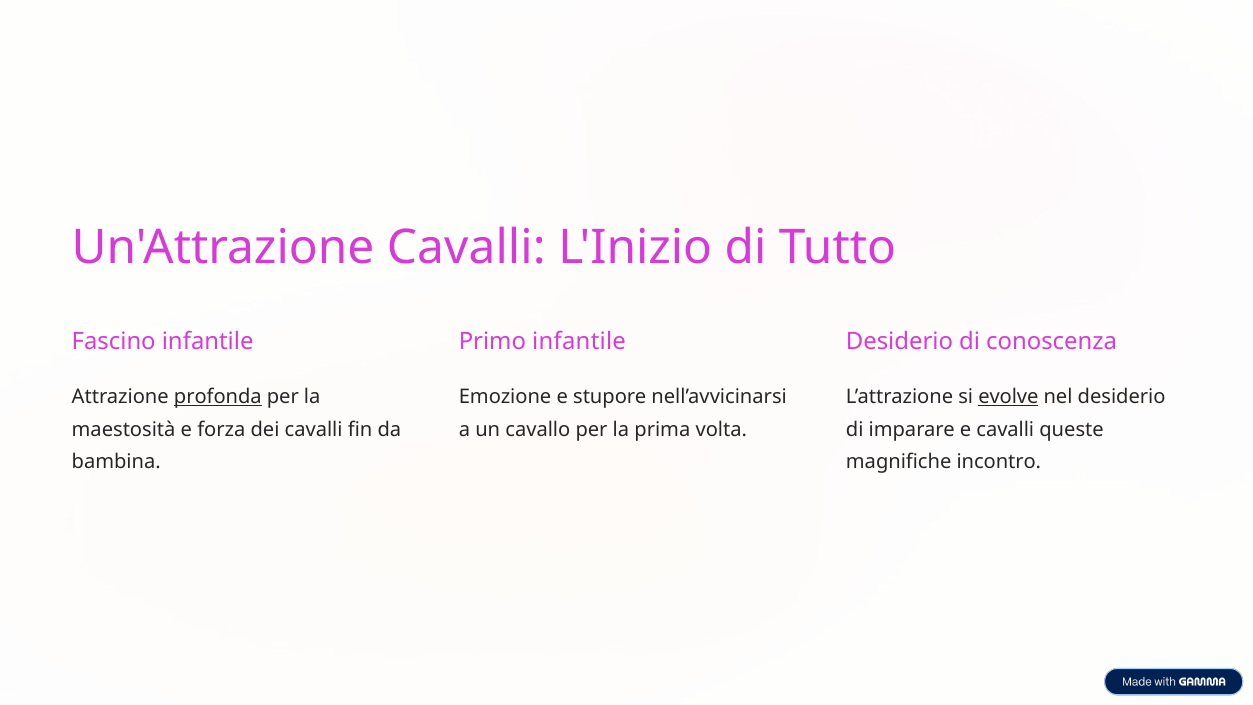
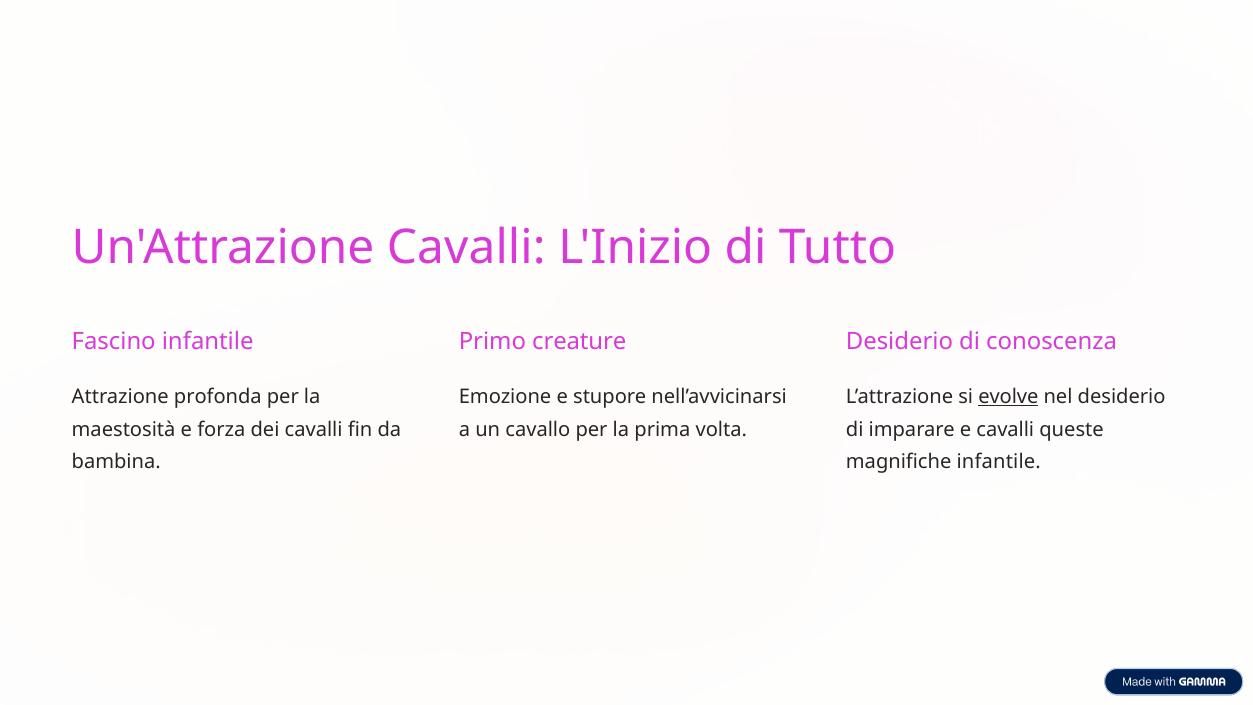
Primo infantile: infantile -> creature (579, 342)
profonda underline: present -> none (218, 397)
magnifiche incontro: incontro -> infantile (999, 462)
